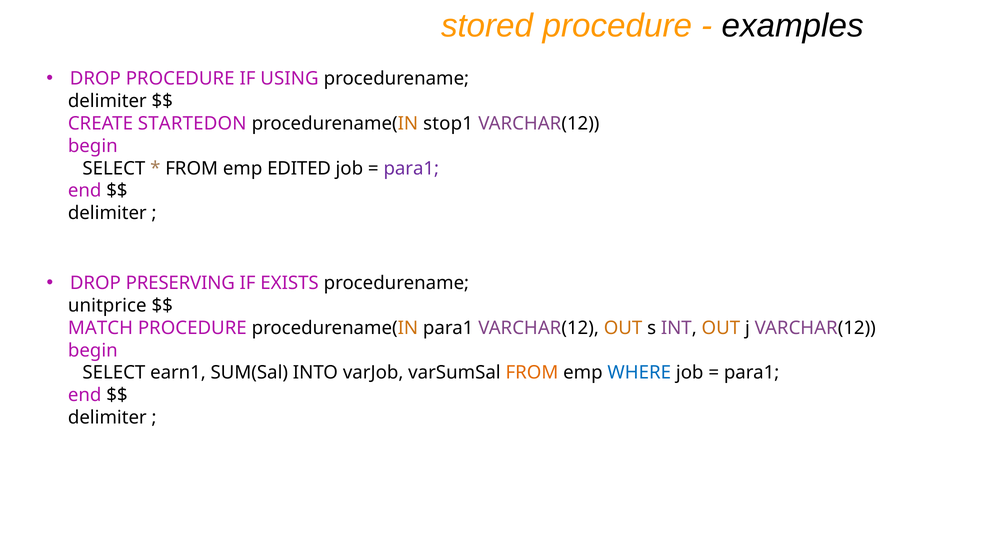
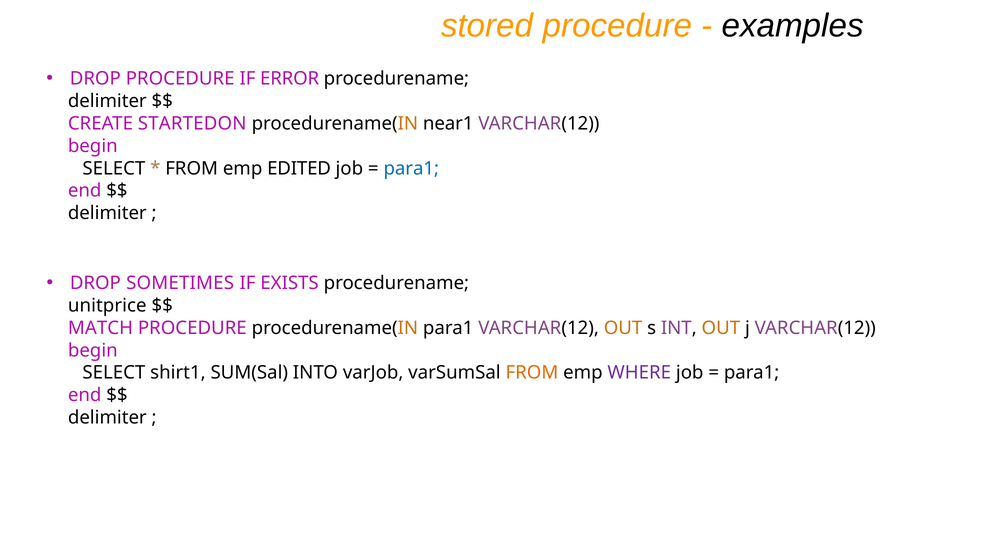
USING: USING -> ERROR (290, 79)
stop1: stop1 -> near1 (448, 124)
para1 colour: purple -> blue (411, 168)
PRESERVING: PRESERVING -> SOMETIMES (180, 283)
earn1: earn1 -> shirt1 (178, 373)
WHERE colour: blue -> purple (639, 373)
